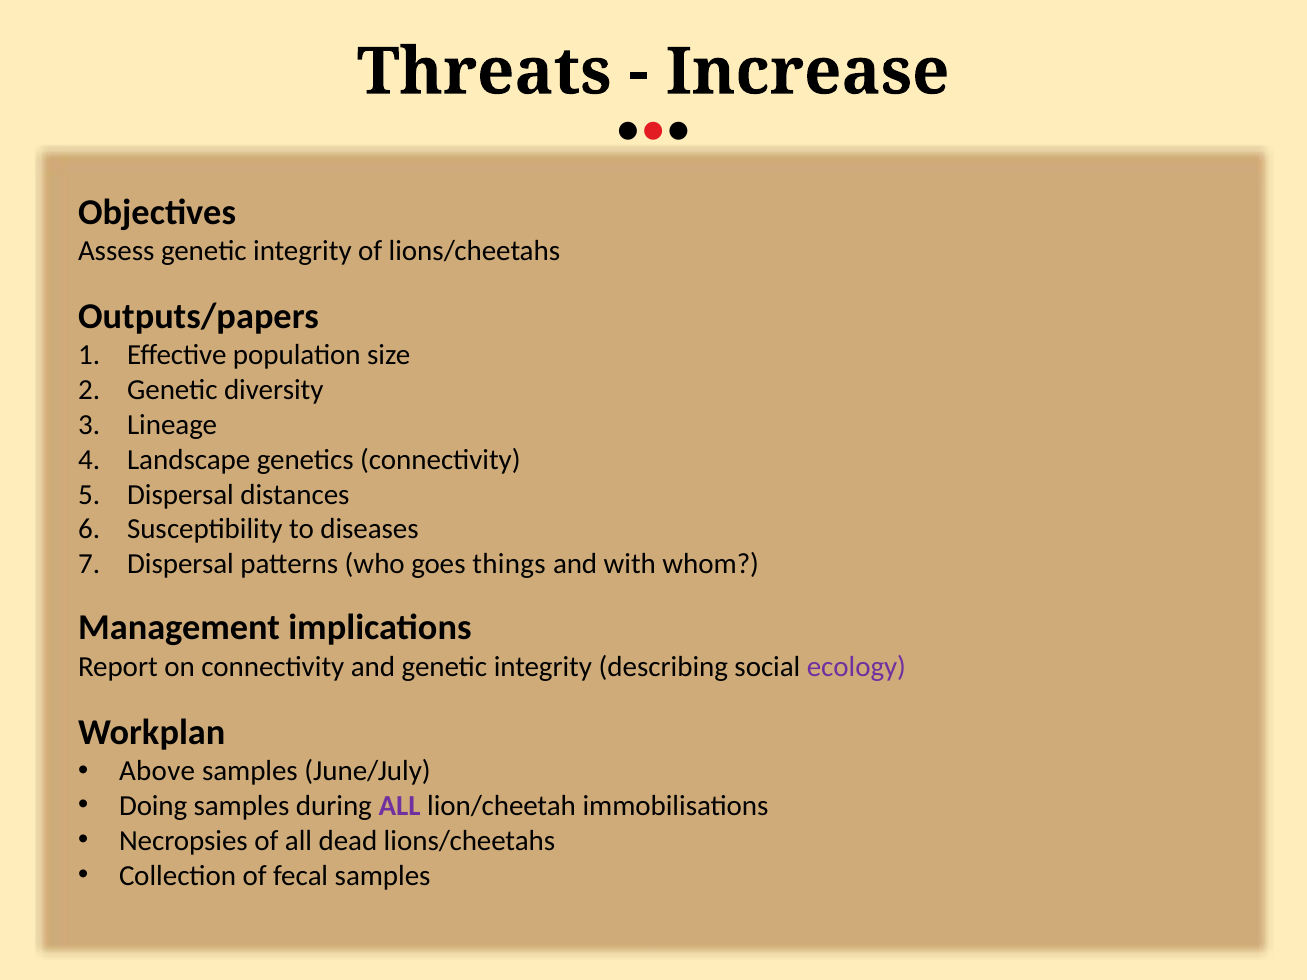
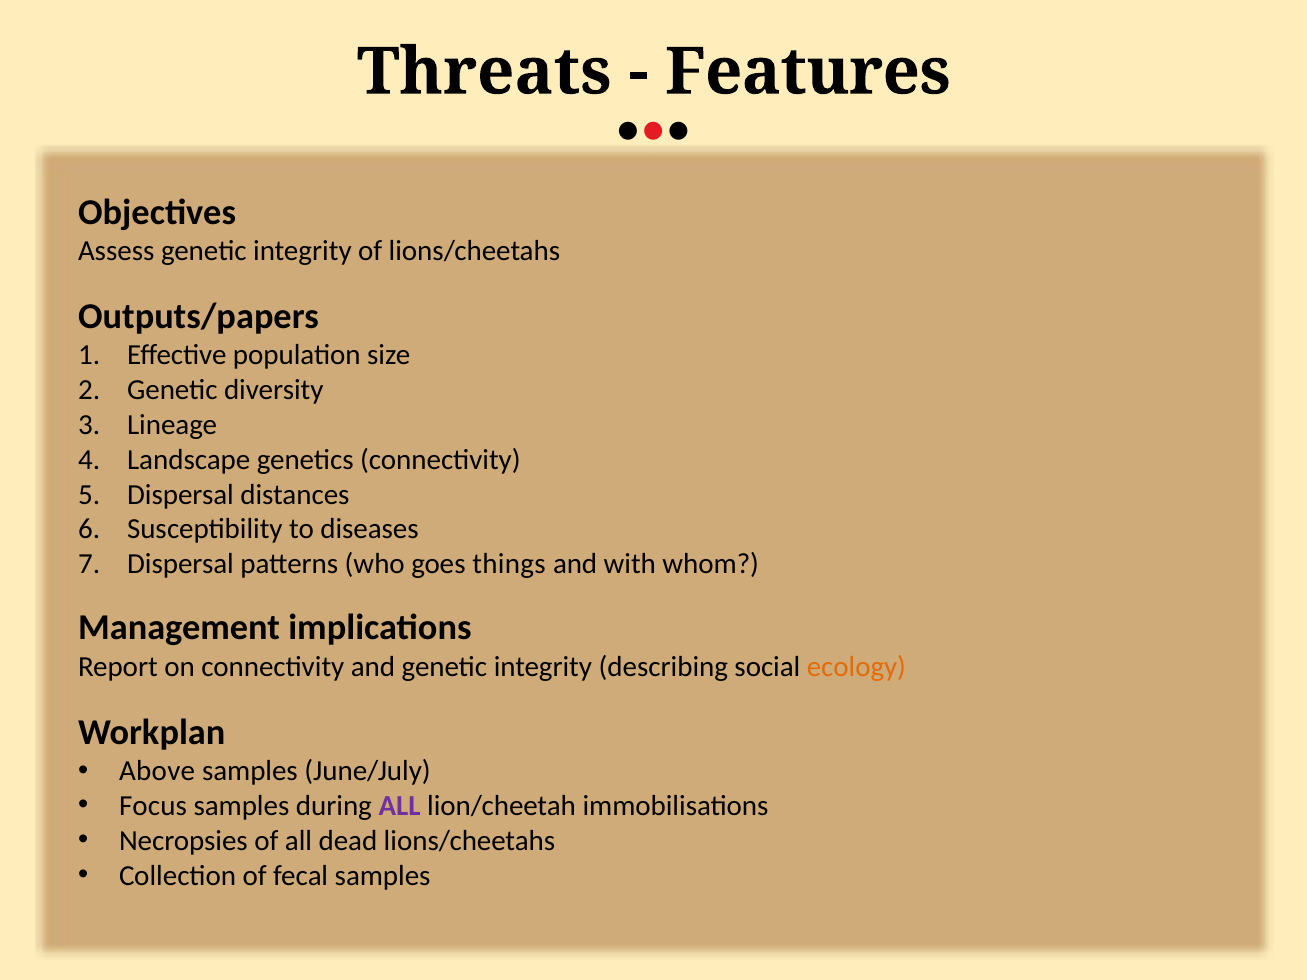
Increase: Increase -> Features (808, 72)
ecology colour: purple -> orange (856, 667)
Doing: Doing -> Focus (153, 806)
